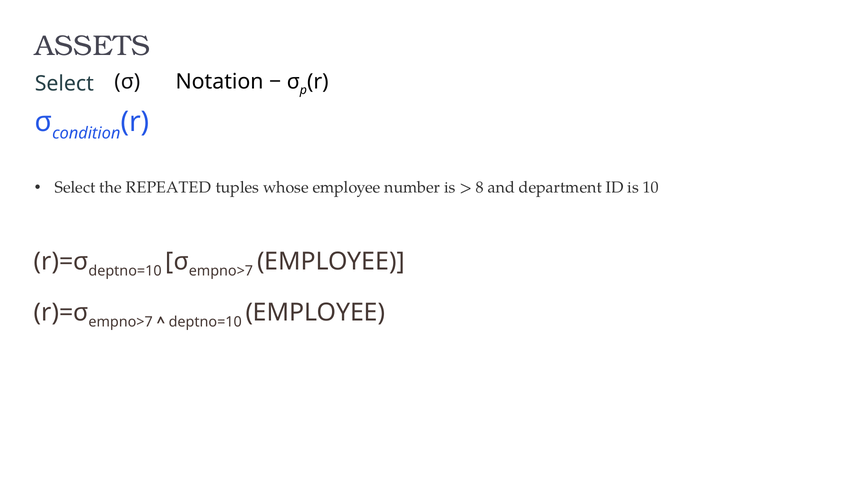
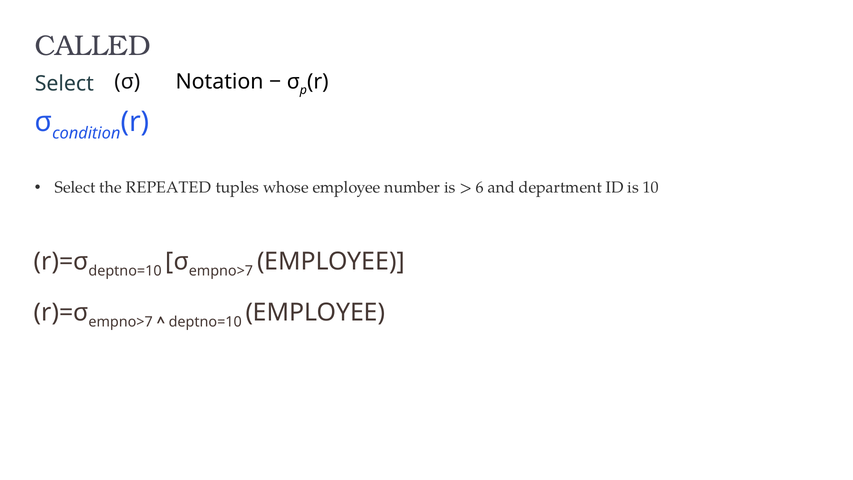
ASSETS: ASSETS -> CALLED (93, 46)
8: 8 -> 6 (480, 188)
